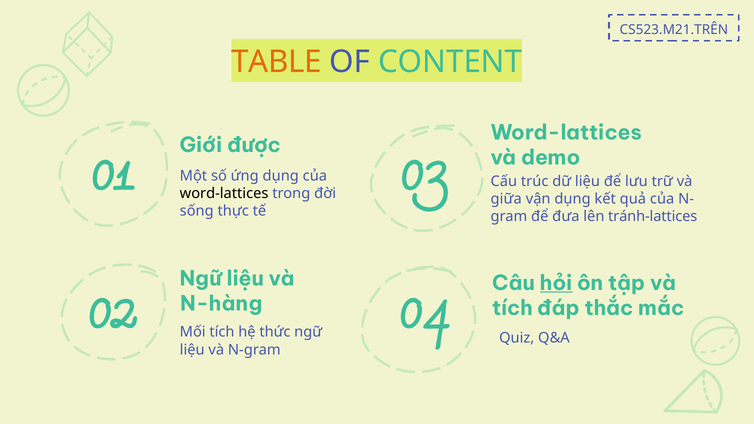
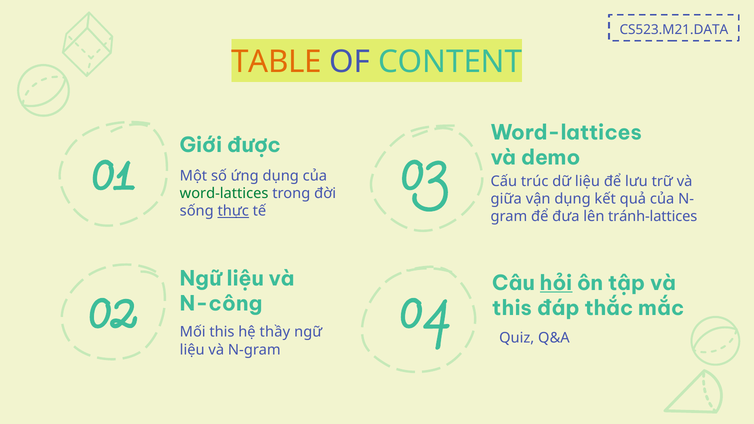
CS523.M21.TRÊN: CS523.M21.TRÊN -> CS523.M21.DATA (674, 30)
word-lattices colour: black -> green (224, 194)
thực underline: none -> present (233, 211)
N-hàng: N-hàng -> N-công (221, 304)
tích: tích -> this (512, 308)
Mối tích: tích -> this (222, 332)
thức: thức -> thầy (275, 332)
